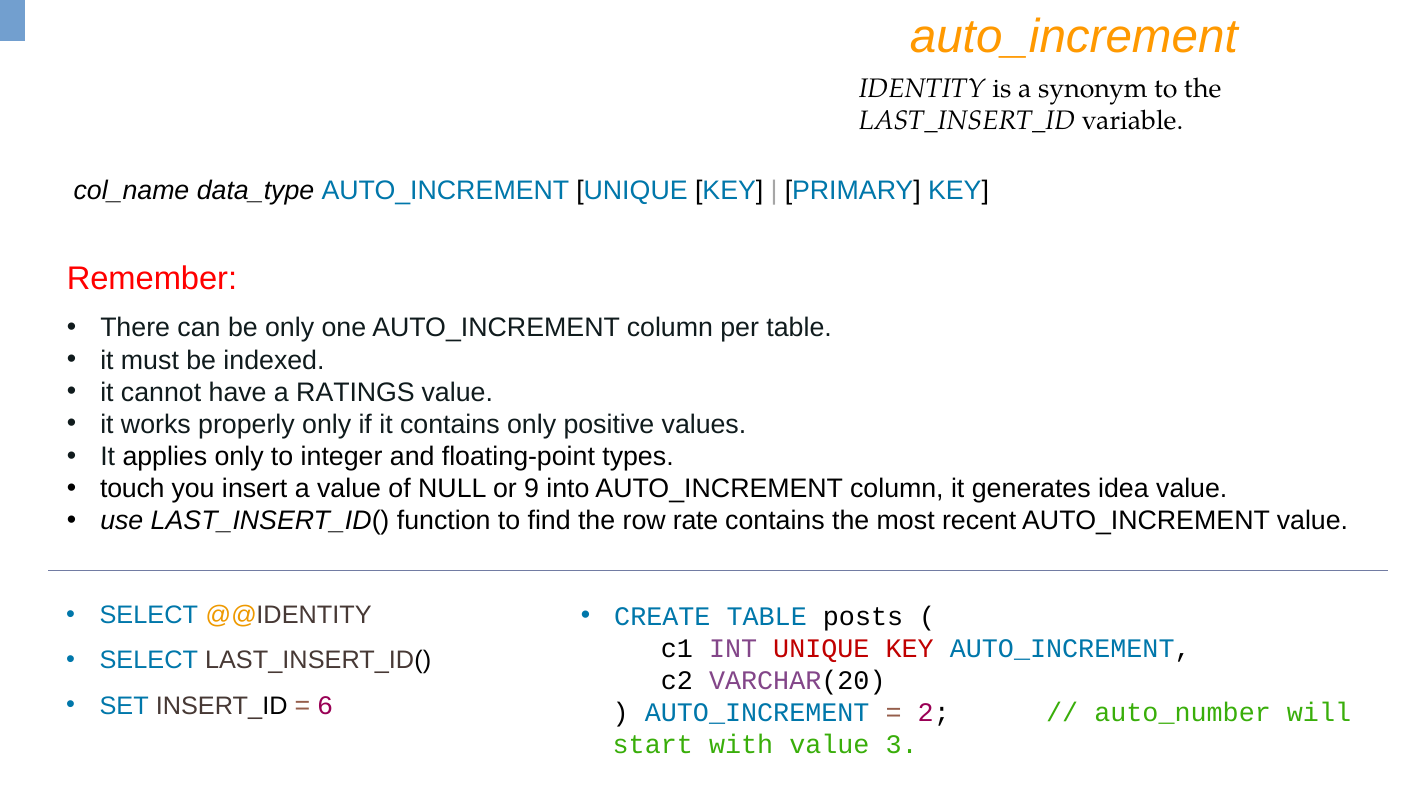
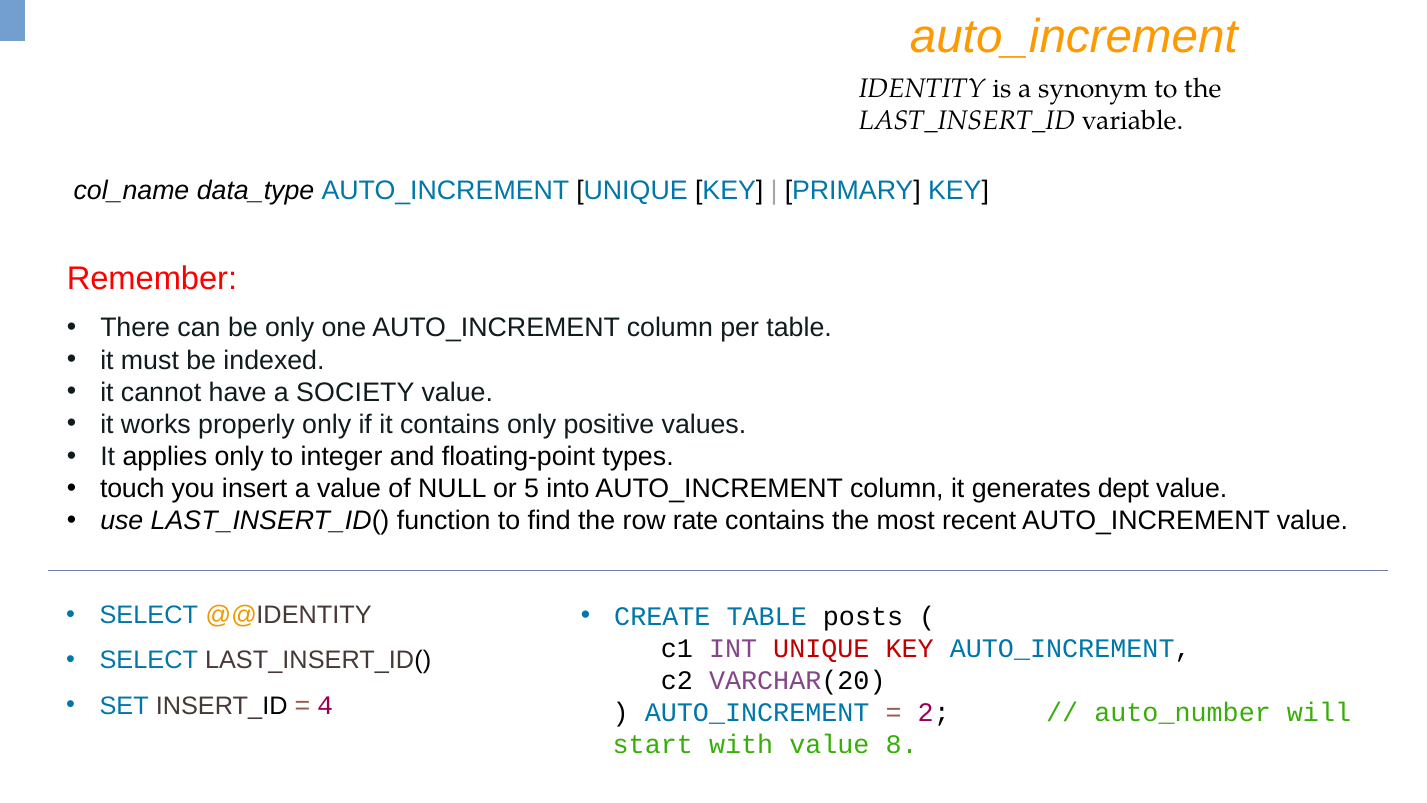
RATINGS: RATINGS -> SOCIETY (355, 392)
9: 9 -> 5 (532, 489)
idea: idea -> dept (1123, 489)
6: 6 -> 4 (325, 705)
3: 3 -> 8 (902, 745)
